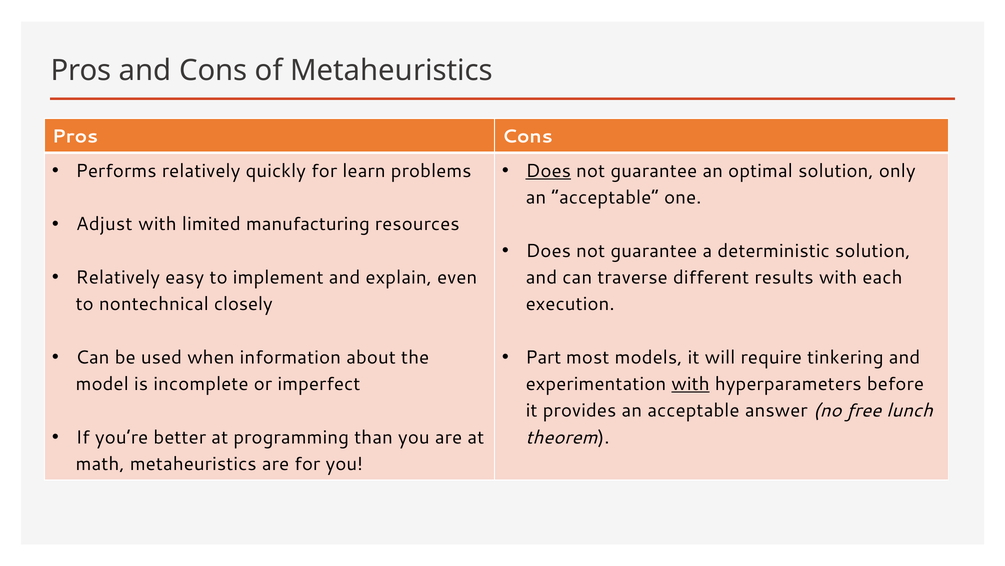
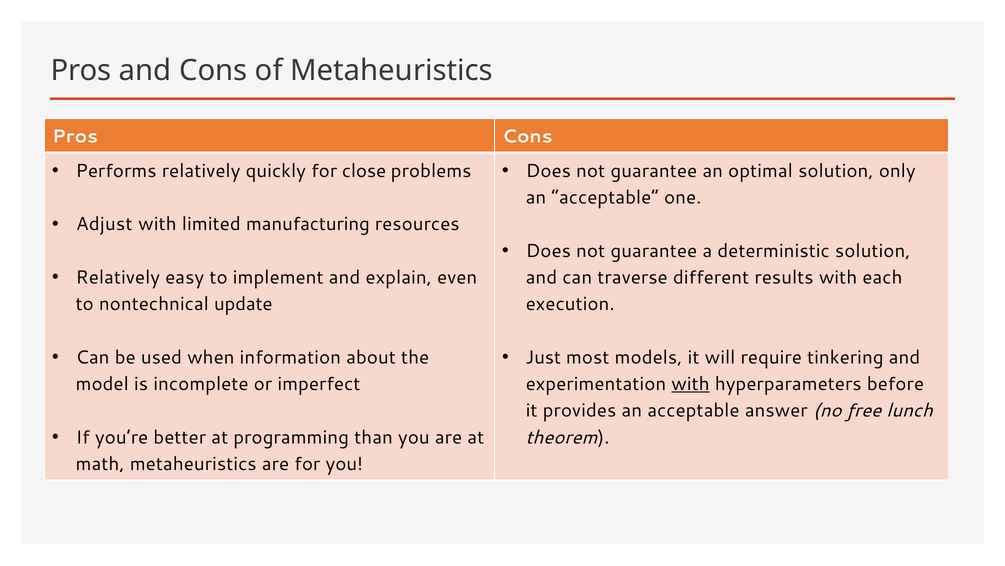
learn: learn -> close (364, 171)
Does underline: present -> none (548, 171)
closely: closely -> update (243, 304)
Part: Part -> Just (543, 357)
